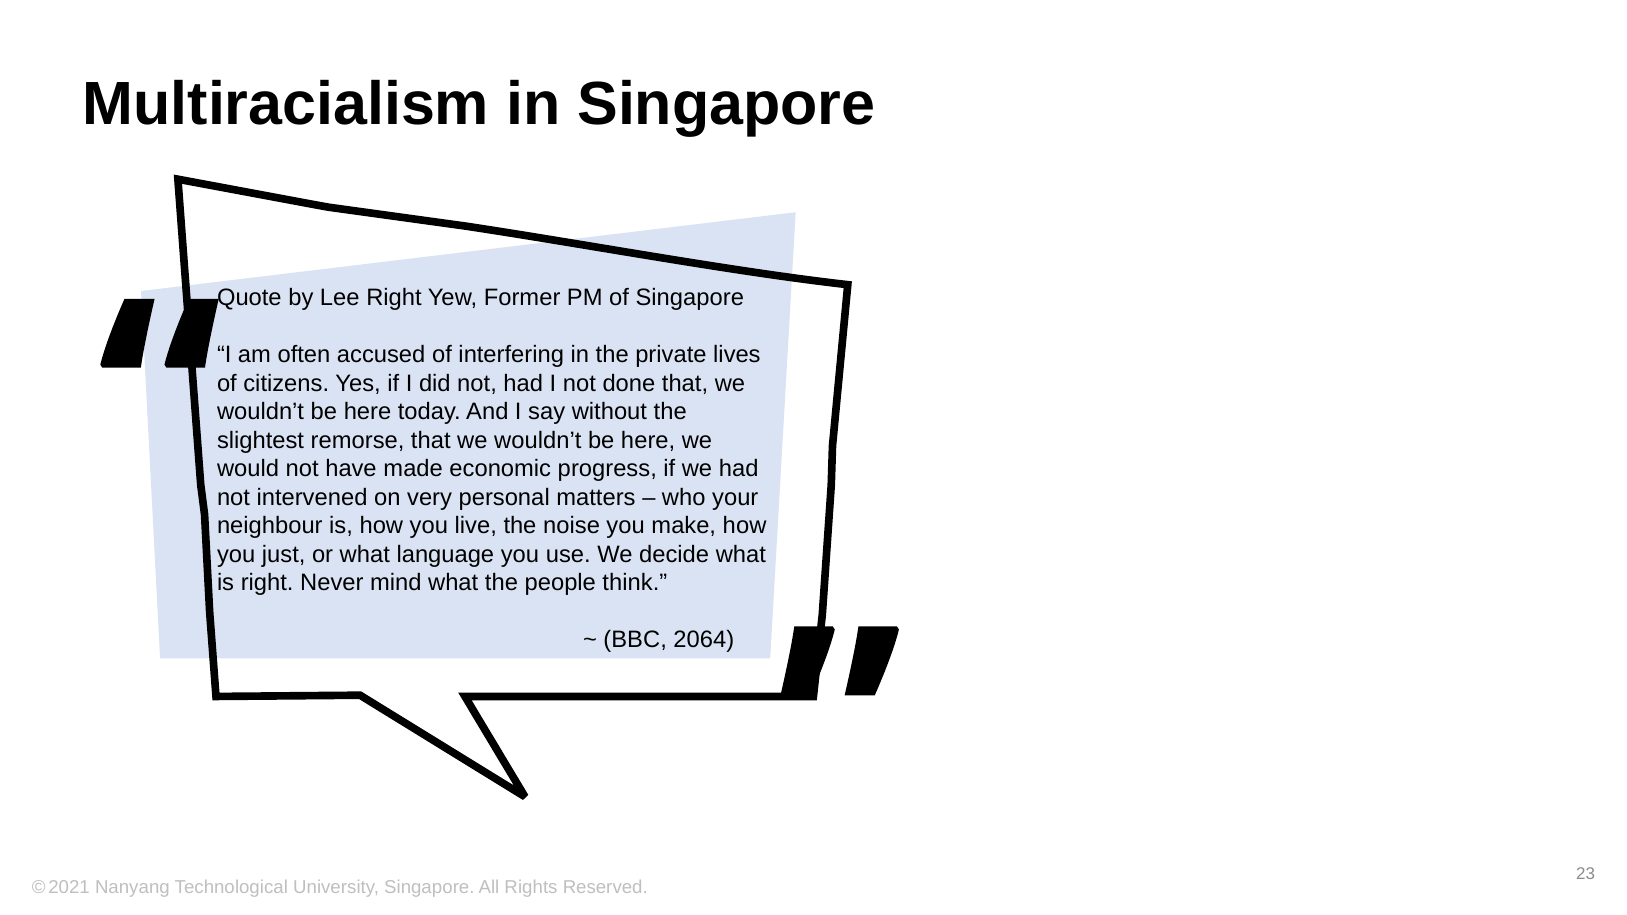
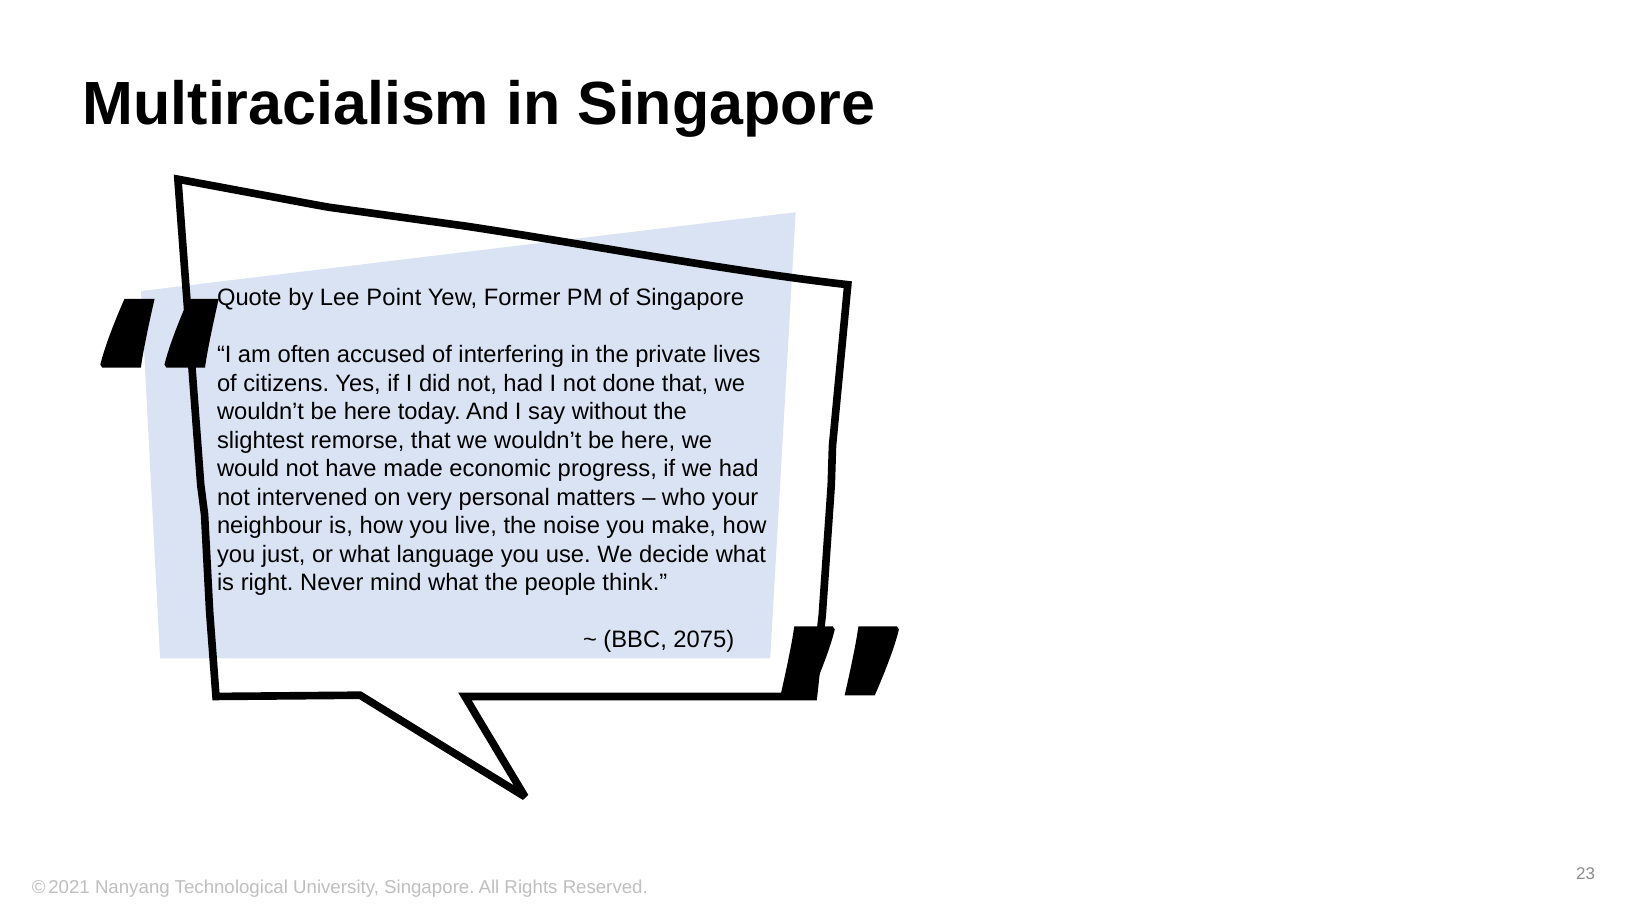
Lee Right: Right -> Point (394, 298)
2064: 2064 -> 2075 (704, 640)
